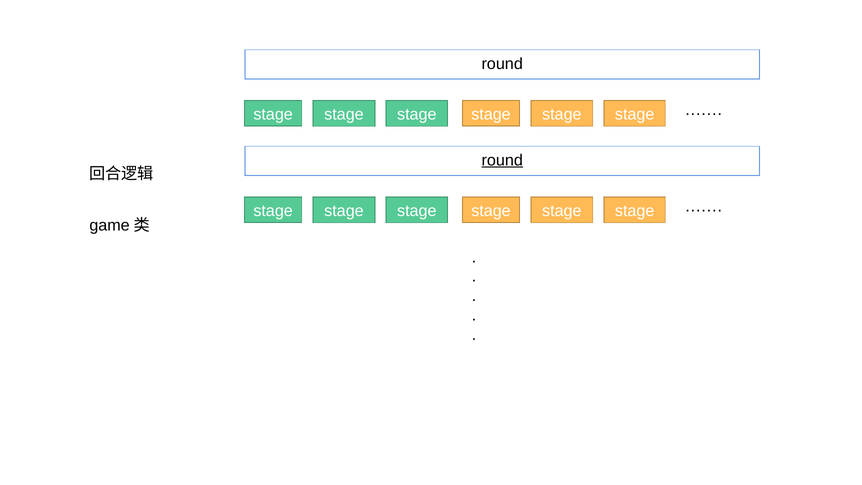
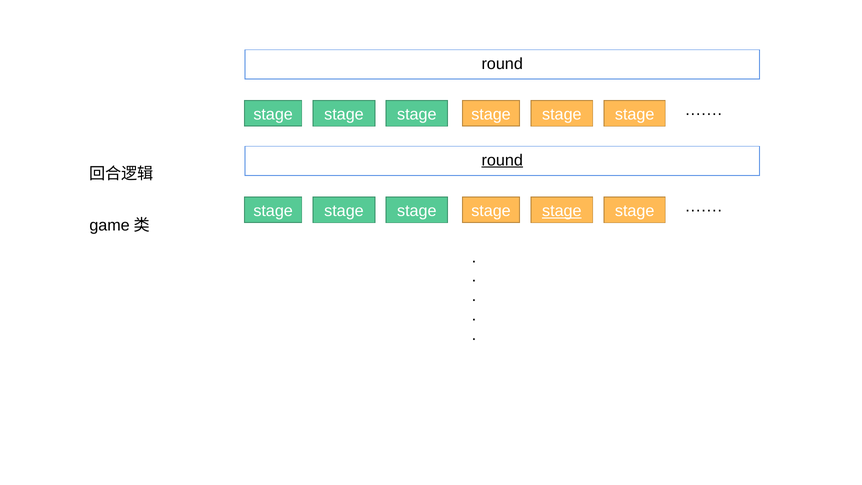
stage underline: none -> present (562, 211)
